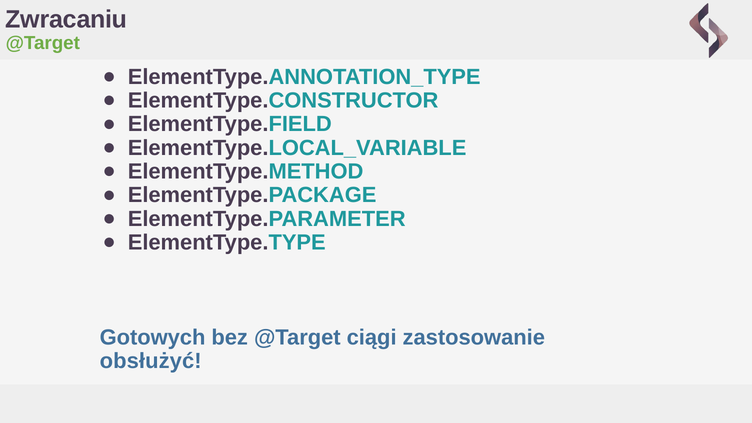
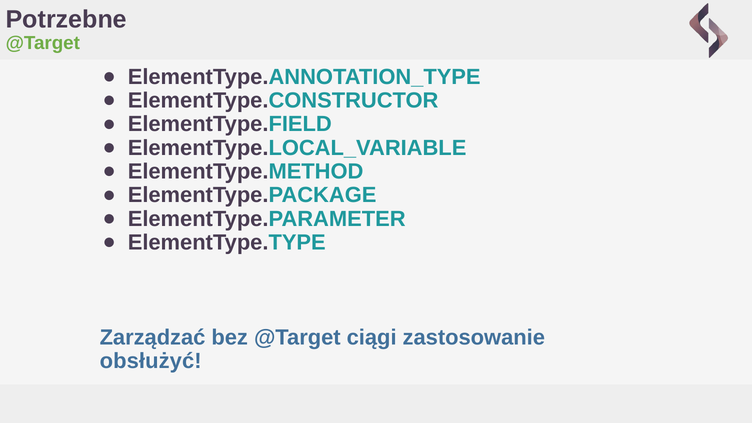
Zwracaniu: Zwracaniu -> Potrzebne (66, 19)
Gotowych: Gotowych -> Zarządzać (153, 337)
